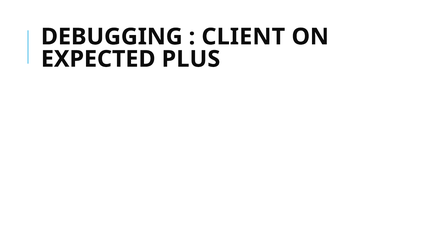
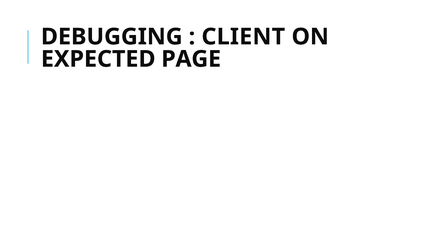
PLUS: PLUS -> PAGE (191, 59)
